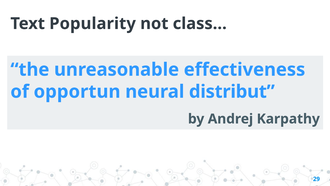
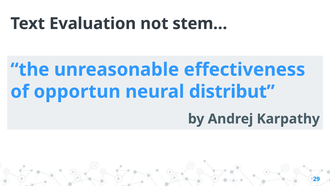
Popularity: Popularity -> Evaluation (93, 24)
class…: class… -> stem… (200, 24)
